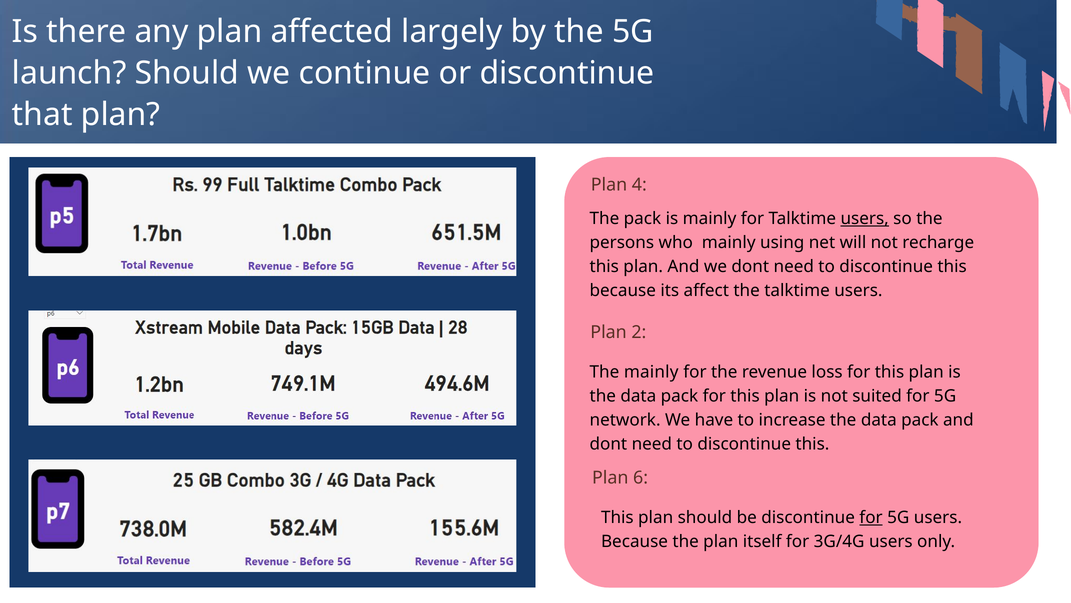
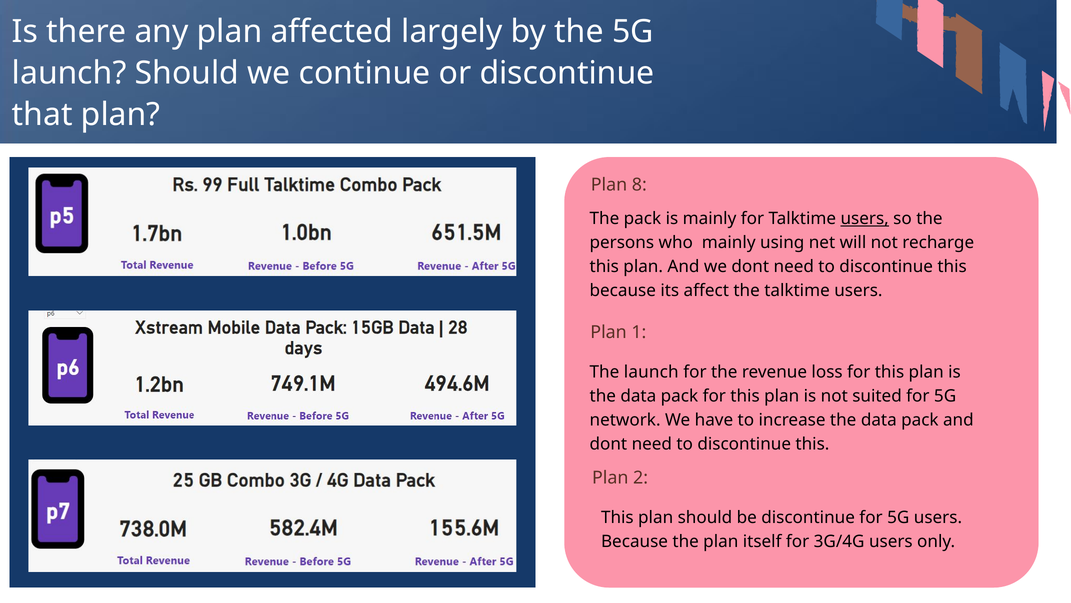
4: 4 -> 8 (639, 185)
2: 2 -> 1 (639, 332)
The mainly: mainly -> launch (651, 372)
6: 6 -> 2 (641, 477)
for underline: present -> none (871, 517)
